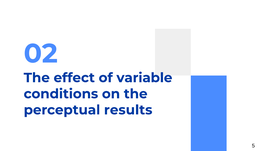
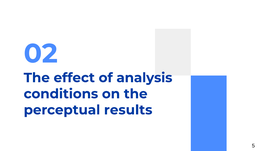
variable: variable -> analysis (144, 78)
